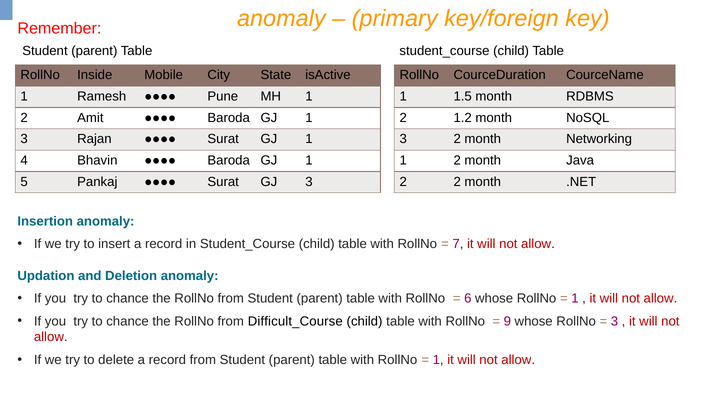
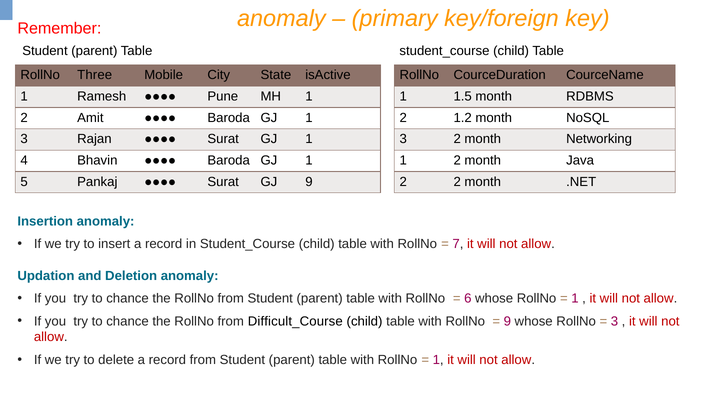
Inside: Inside -> Three (95, 75)
GJ 3: 3 -> 9 (309, 182)
